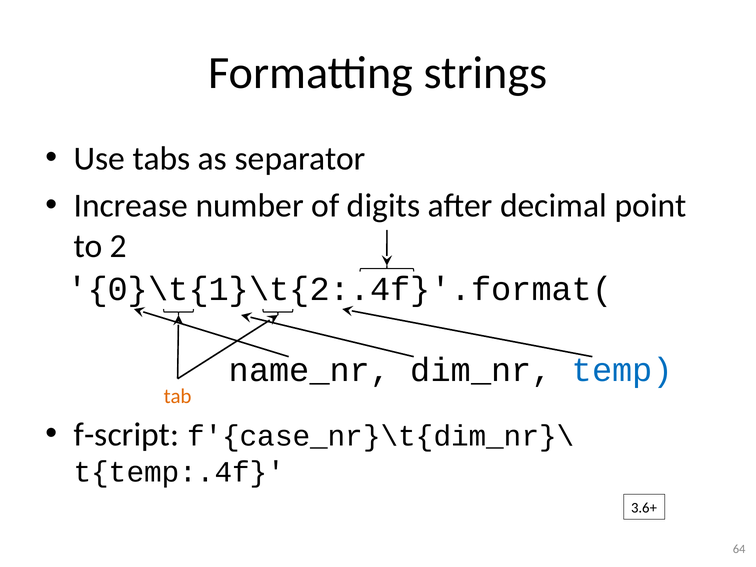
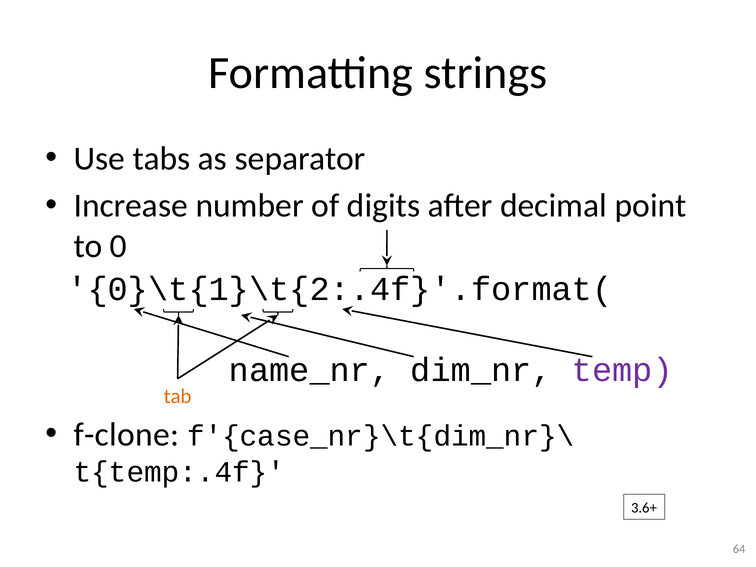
2: 2 -> 0 (118, 246)
temp colour: blue -> purple (622, 370)
f-script: f-script -> f-clone (126, 434)
